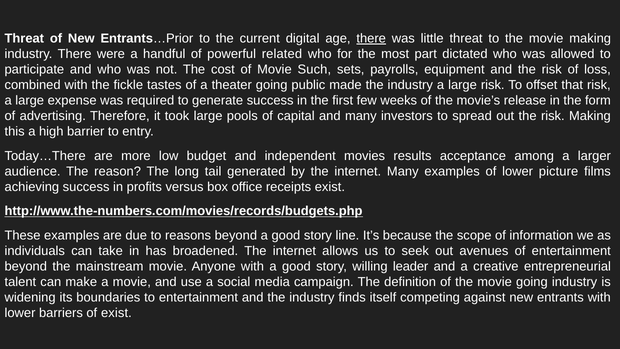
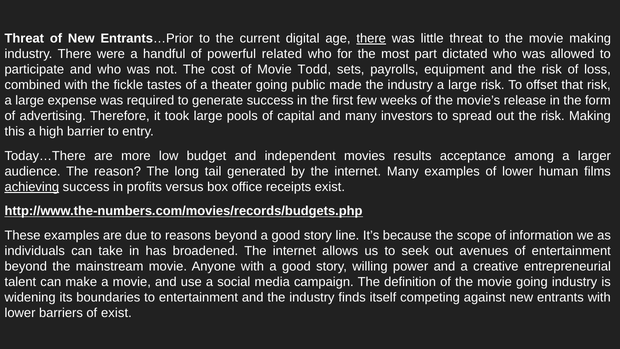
Such: Such -> Todd (314, 69)
picture: picture -> human (559, 171)
achieving underline: none -> present (32, 187)
leader: leader -> power (411, 266)
